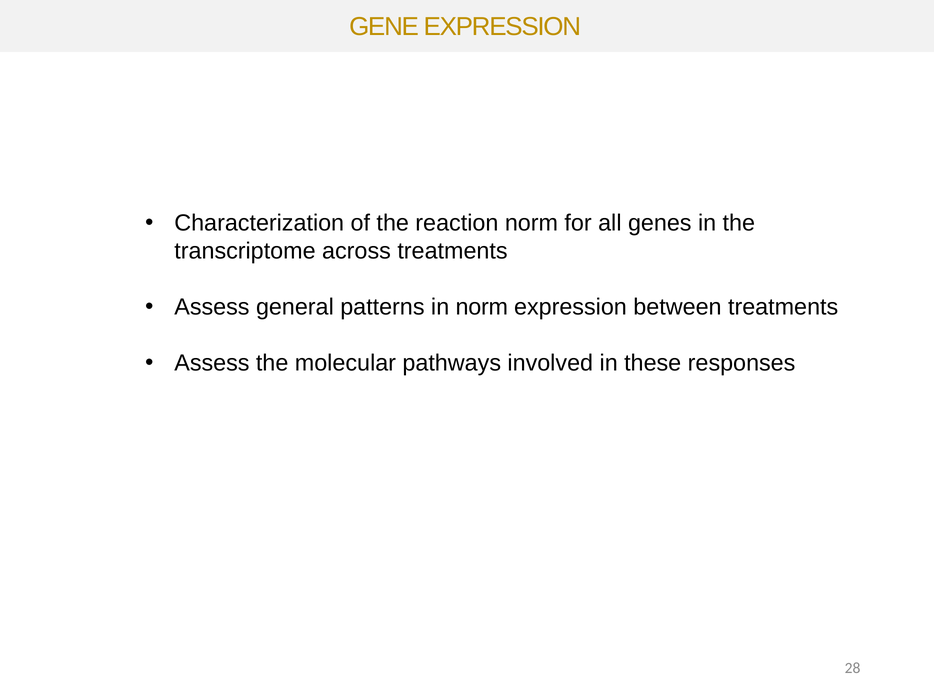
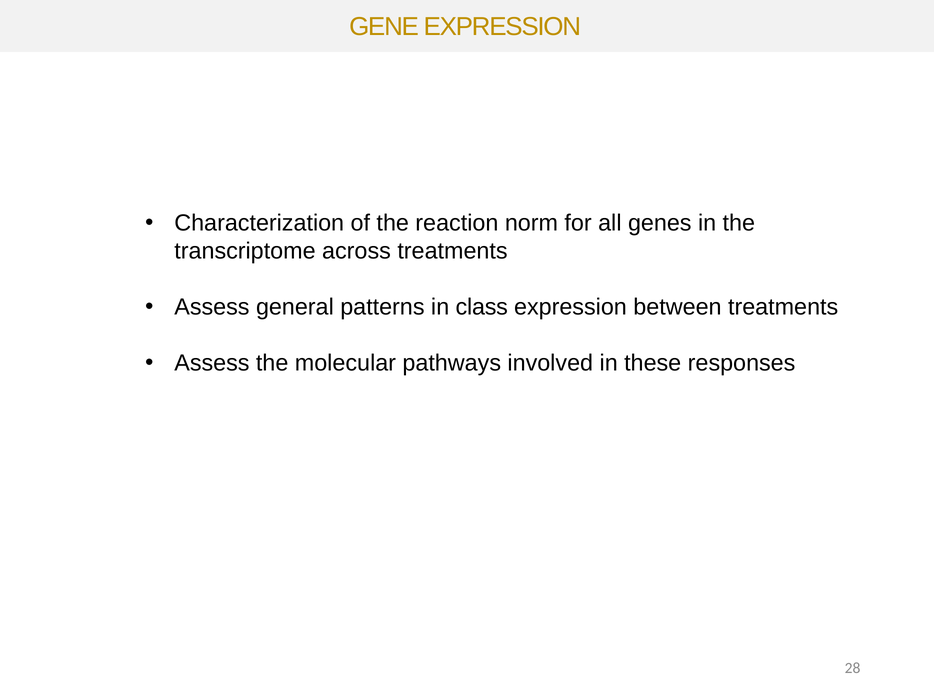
in norm: norm -> class (482, 307)
